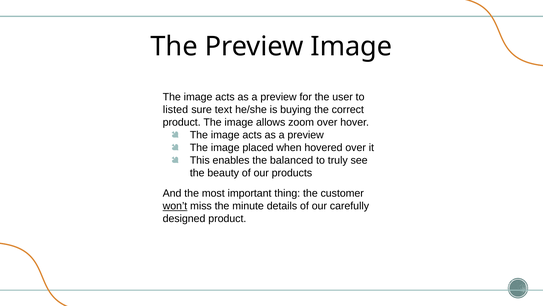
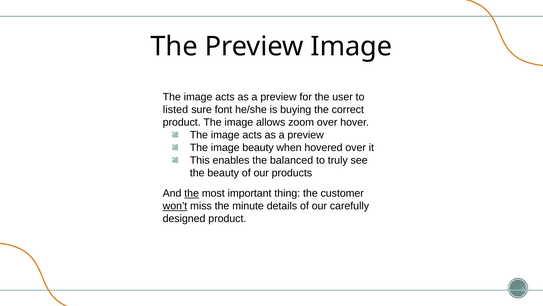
text: text -> font (224, 109)
image placed: placed -> beauty (258, 147)
the underline: none -> present (192, 193)
